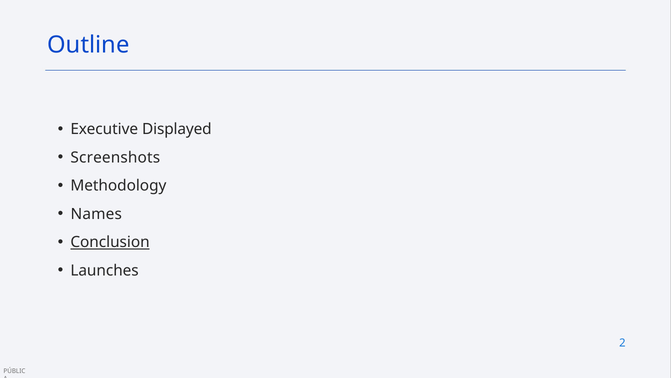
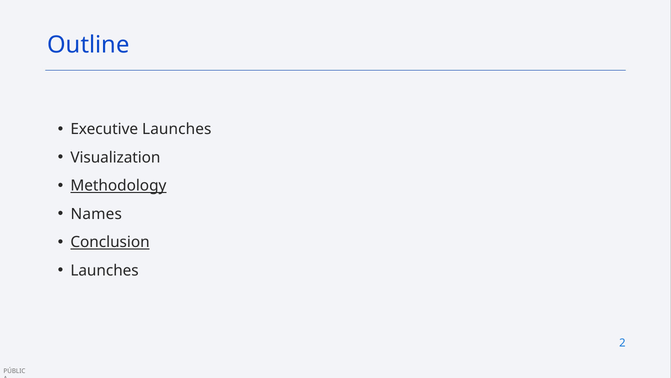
Executive Displayed: Displayed -> Launches (177, 129)
Screenshots: Screenshots -> Visualization (115, 157)
Methodology underline: none -> present (118, 186)
